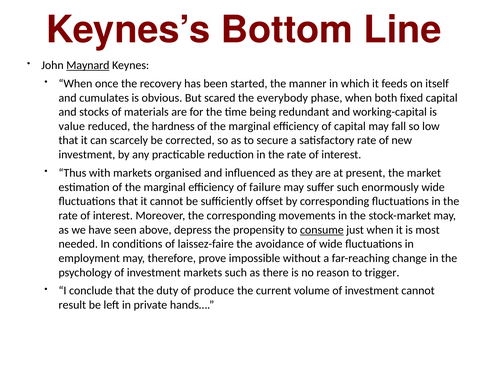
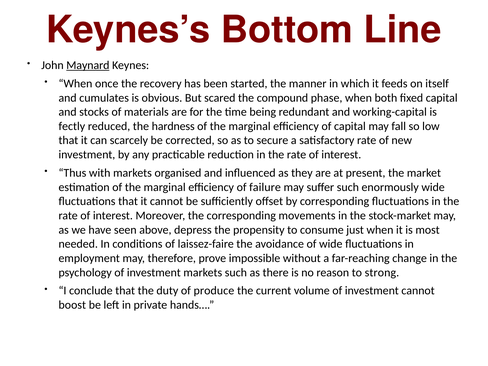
everybody: everybody -> compound (282, 98)
value: value -> fectly (72, 126)
consume underline: present -> none (322, 230)
trigger: trigger -> strong (382, 272)
result: result -> boost (72, 305)
